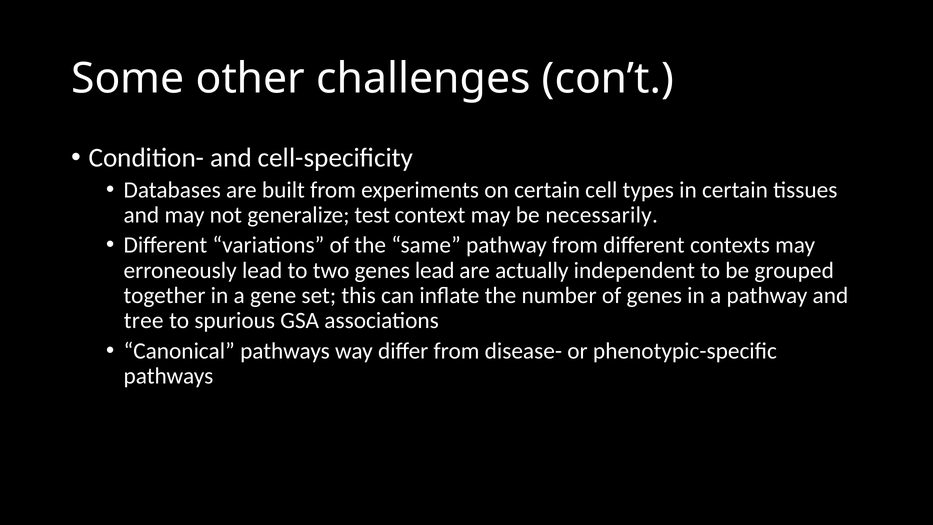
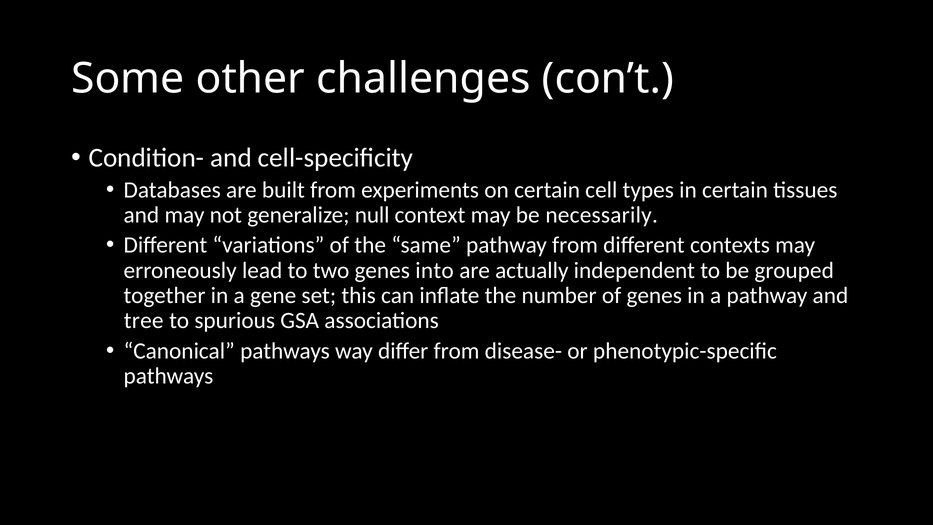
test: test -> null (372, 215)
genes lead: lead -> into (435, 270)
